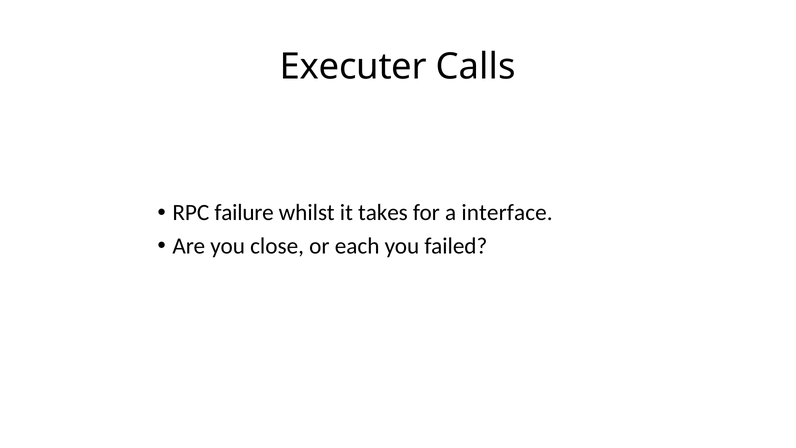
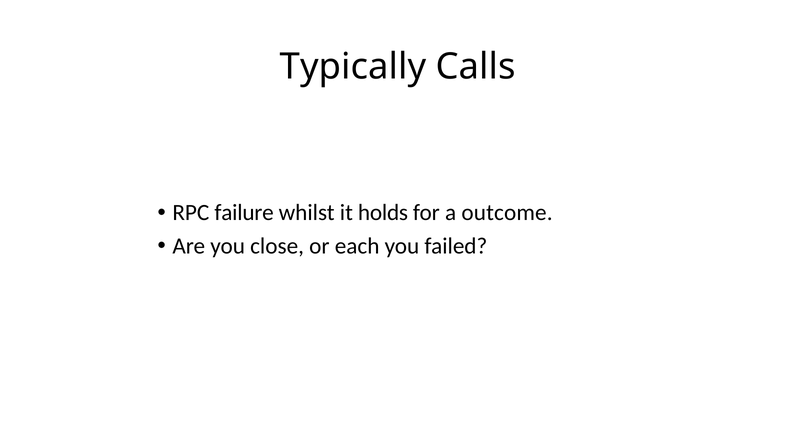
Executer: Executer -> Typically (353, 67)
takes: takes -> holds (383, 213)
interface: interface -> outcome (507, 213)
